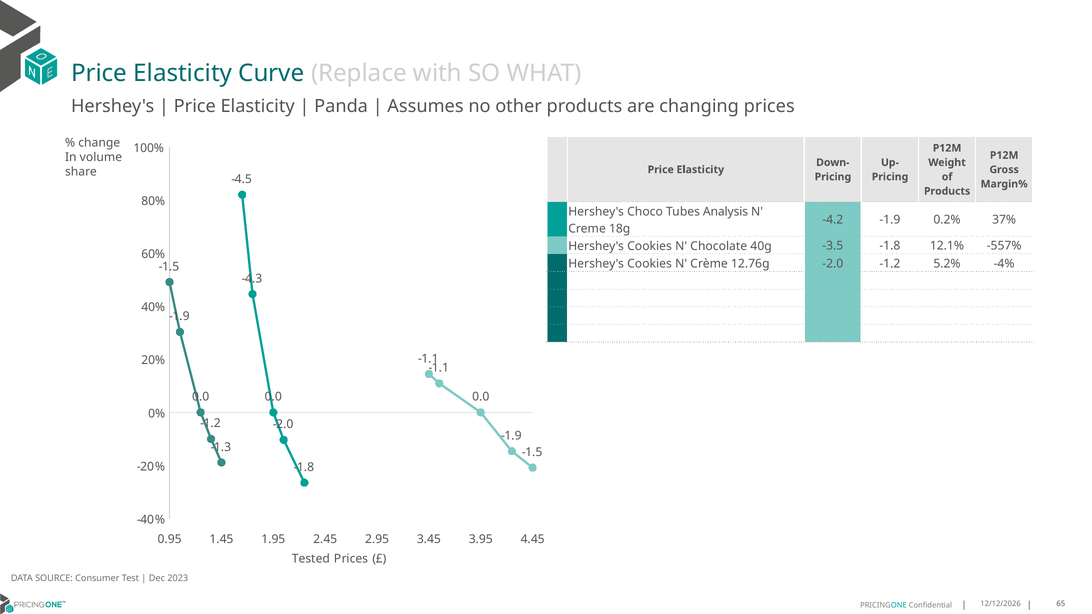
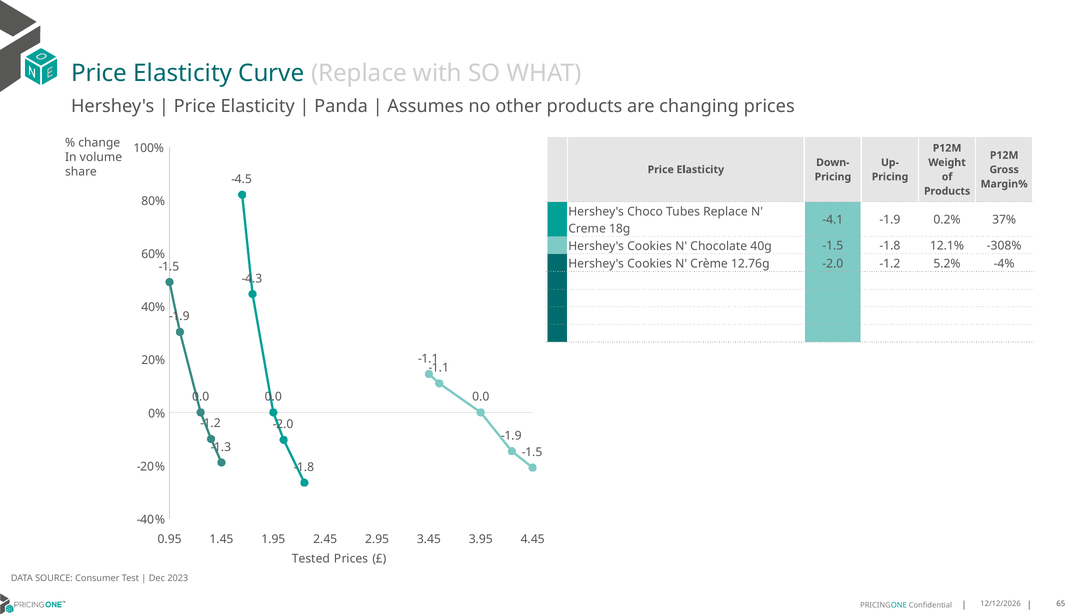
Tubes Analysis: Analysis -> Replace (725, 212)
-4.2: -4.2 -> -4.1 (833, 220)
40g -3.5: -3.5 -> -1.5 (833, 246)
-557%: -557% -> -308% (1004, 246)
